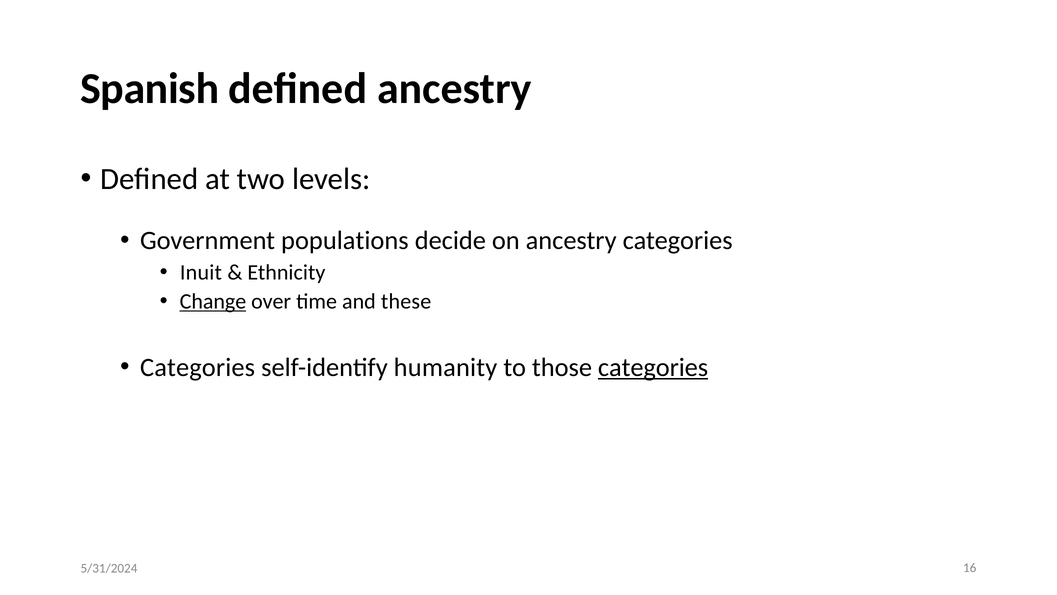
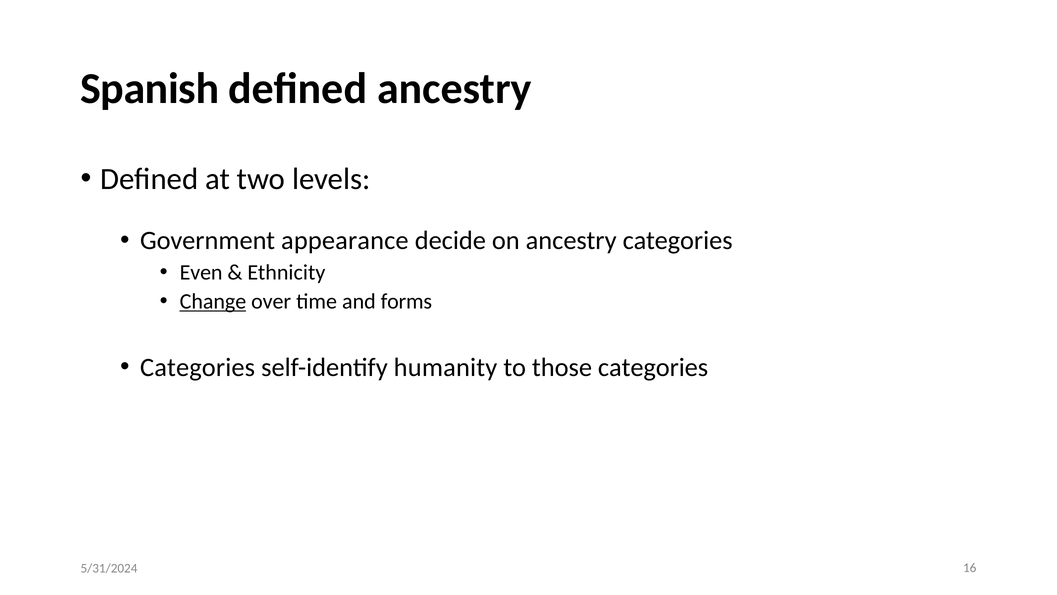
populations: populations -> appearance (345, 240)
Inuit: Inuit -> Even (201, 272)
these: these -> forms (406, 301)
categories underline: present -> none (653, 367)
